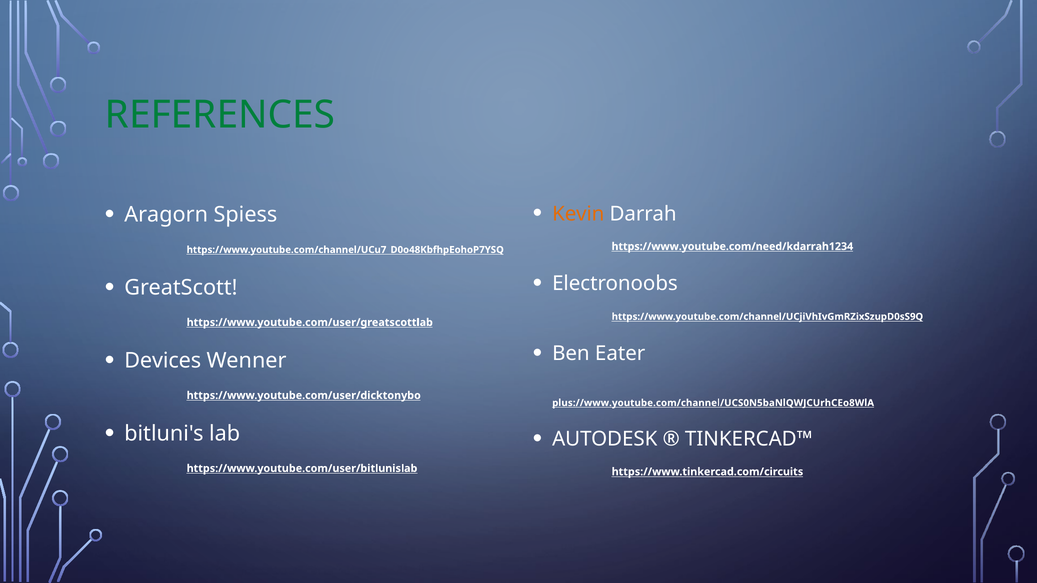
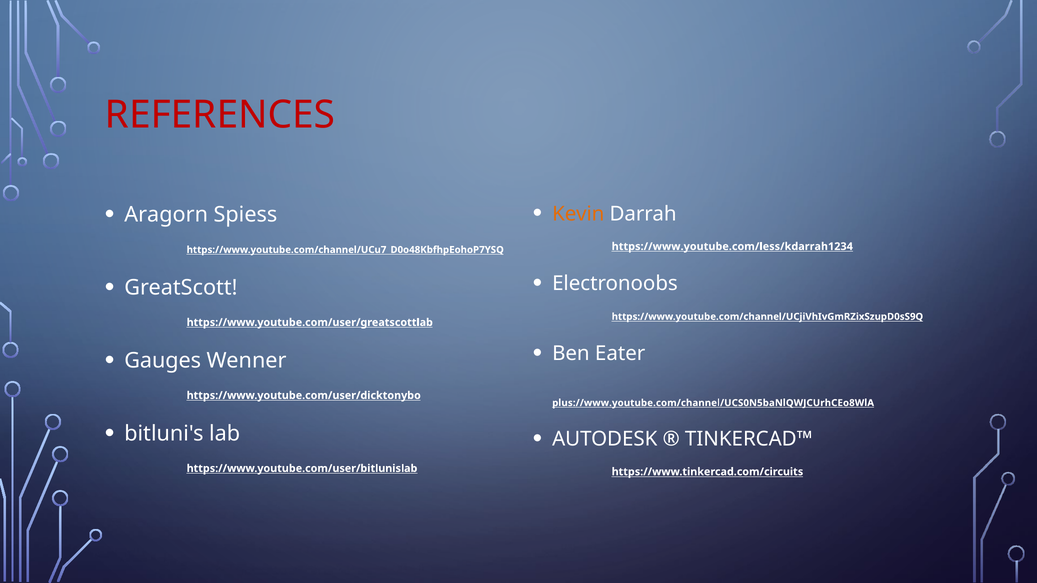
REFERENCES colour: green -> red (220, 115)
https://www.youtube.com/need/kdarrah1234: https://www.youtube.com/need/kdarrah1234 -> https://www.youtube.com/less/kdarrah1234 (732, 247)
Devices: Devices -> Gauges (163, 361)
